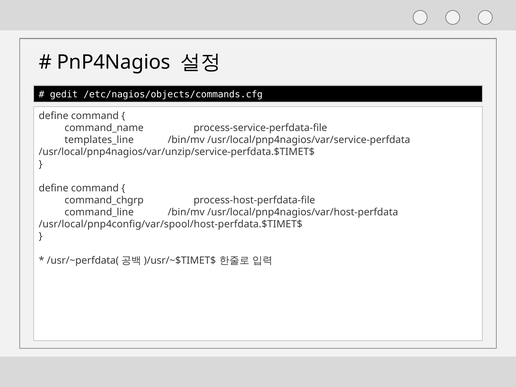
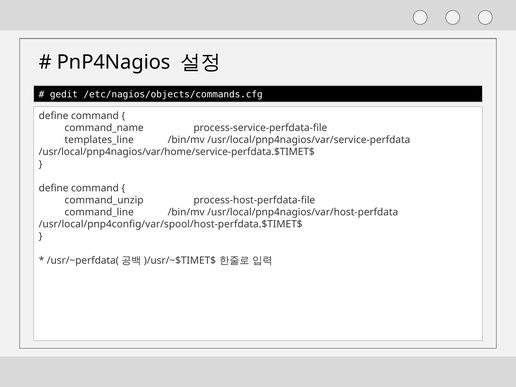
/usr/local/pnp4nagios/var/unzip/service-perfdata.$TIMET$: /usr/local/pnp4nagios/var/unzip/service-perfdata.$TIMET$ -> /usr/local/pnp4nagios/var/home/service-perfdata.$TIMET$ (177, 152)
command_chgrp: command_chgrp -> command_unzip (104, 200)
